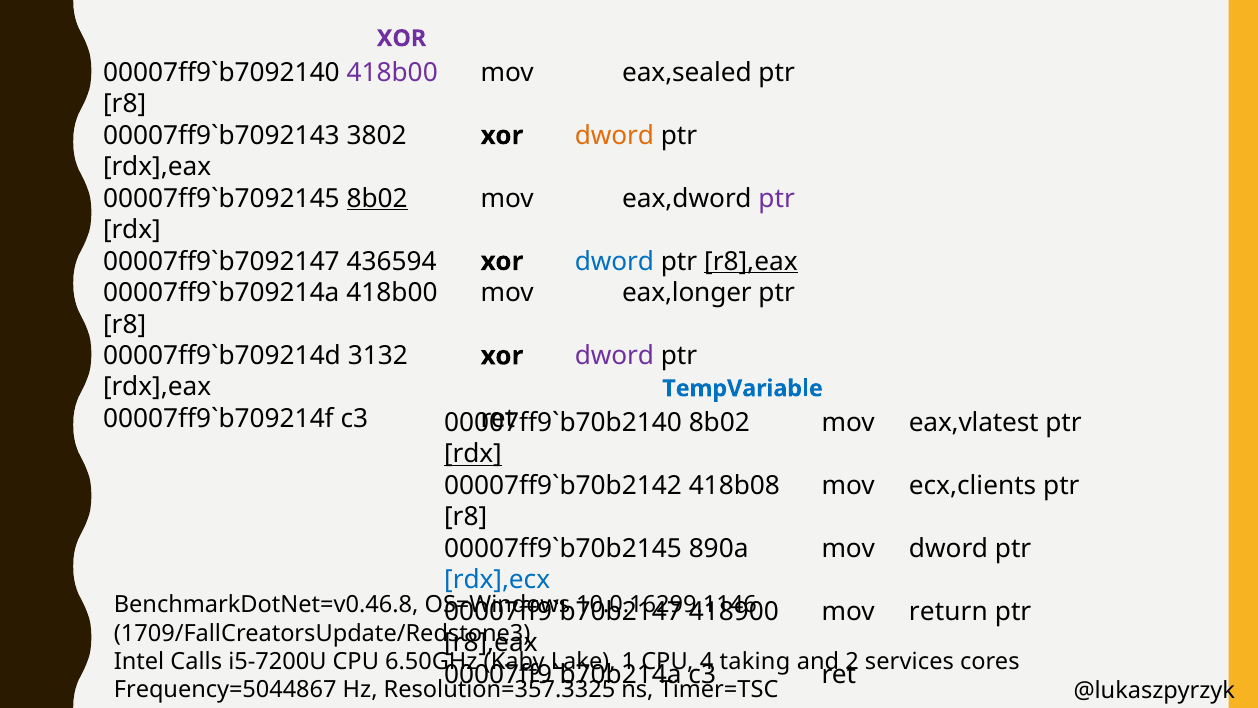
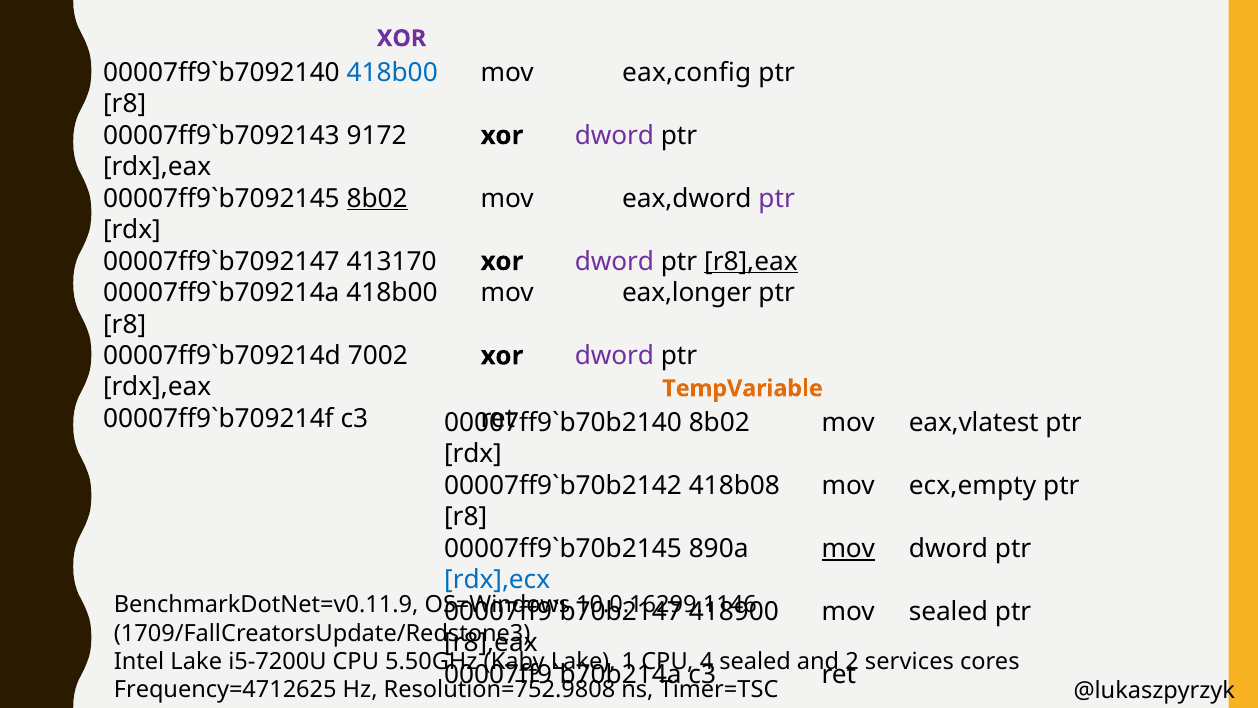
418b00 colour: purple -> blue (392, 72)
eax,sealed: eax,sealed -> eax,config (687, 72)
3802: 3802 -> 9172 (377, 135)
dword colour: orange -> purple (614, 135)
436594: 436594 -> 413170 (392, 261)
dword colour: blue -> purple (614, 261)
3132: 3132 -> 7002 (378, 356)
TempVariable colour: blue -> orange (743, 388)
rdx underline: present -> none (473, 454)
ecx,clients: ecx,clients -> ecx,empty (973, 485)
mov underline: none -> present (848, 548)
BenchmarkDotNet=v0.46.8: BenchmarkDotNet=v0.46.8 -> BenchmarkDotNet=v0.11.9 (266, 605)
mov return: return -> sealed (948, 611)
Intel Calls: Calls -> Lake (196, 661)
6.50GHz: 6.50GHz -> 5.50GHz (431, 661)
taking: taking -> sealed (755, 661)
Frequency=5044867: Frequency=5044867 -> Frequency=4712625 (225, 690)
Resolution=357.3325: Resolution=357.3325 -> Resolution=752.9808 (500, 690)
